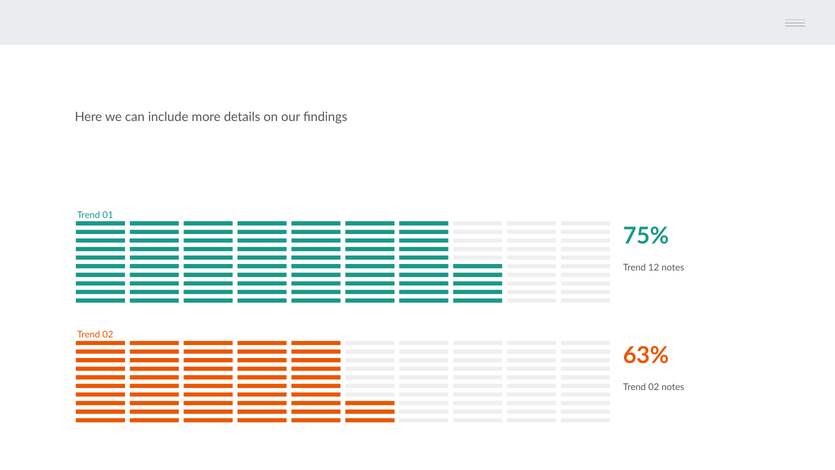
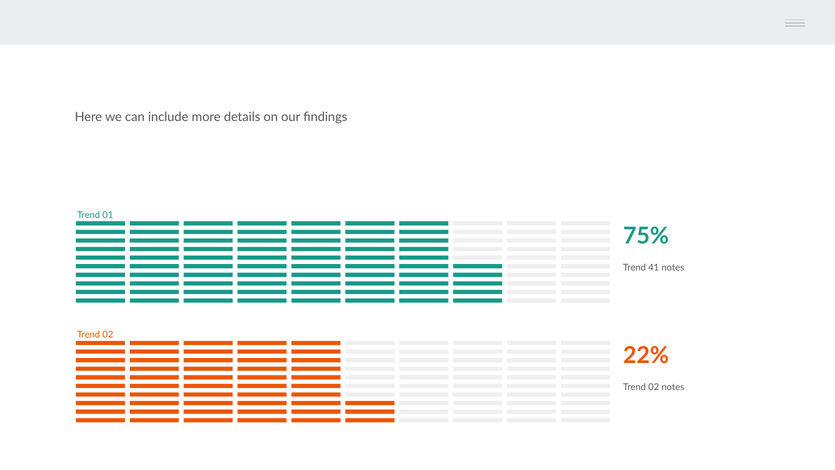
12: 12 -> 41 (654, 267)
63%: 63% -> 22% (646, 355)
